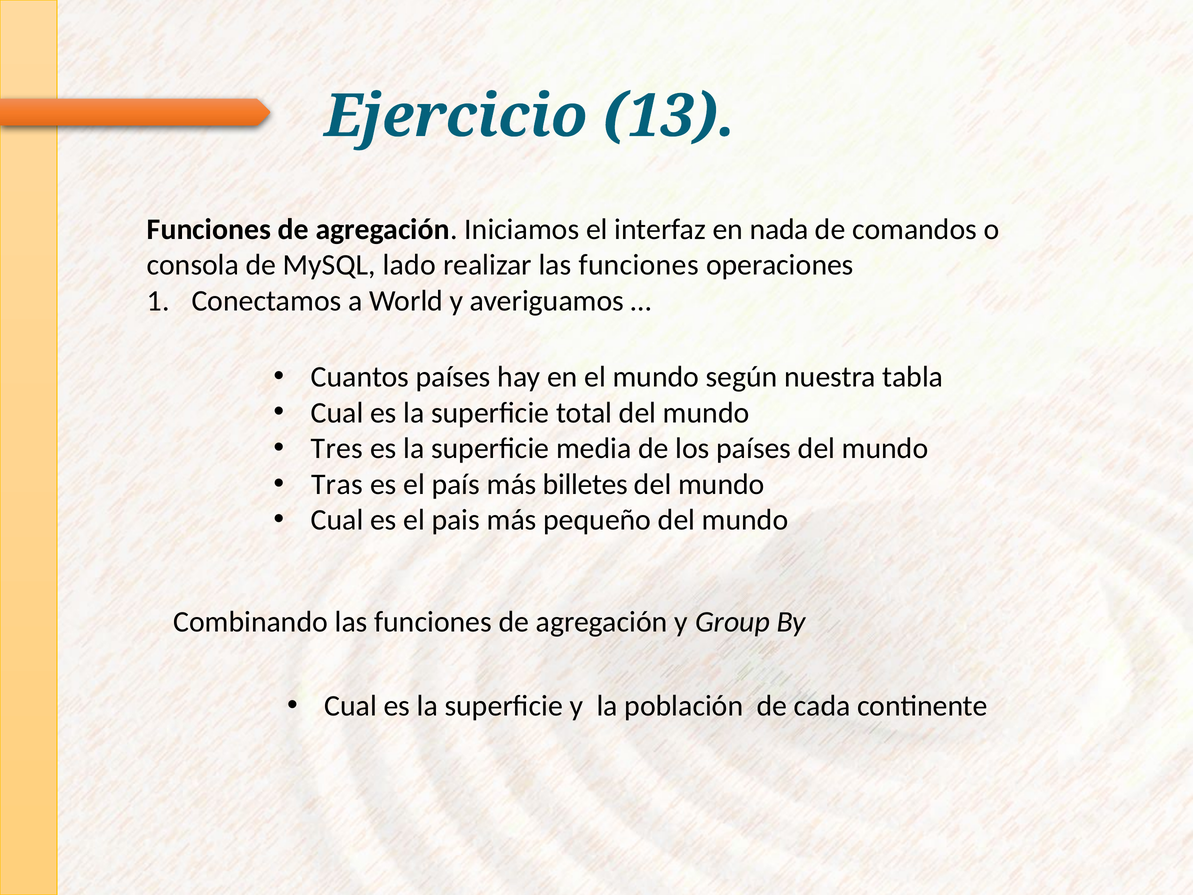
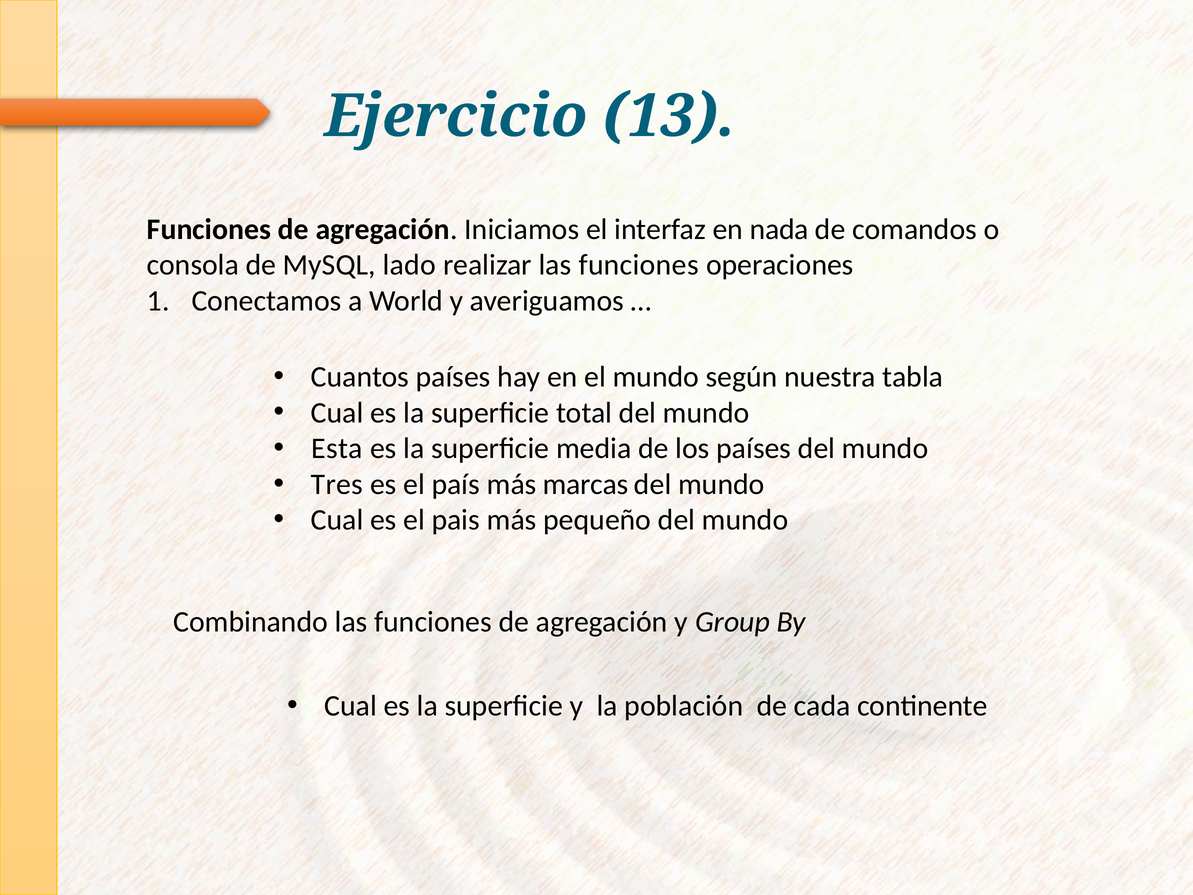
Tres: Tres -> Esta (337, 448)
Tras: Tras -> Tres (337, 484)
billetes: billetes -> marcas (585, 484)
